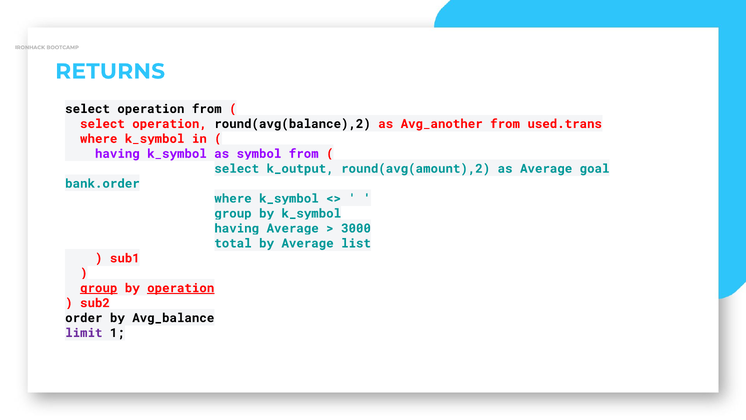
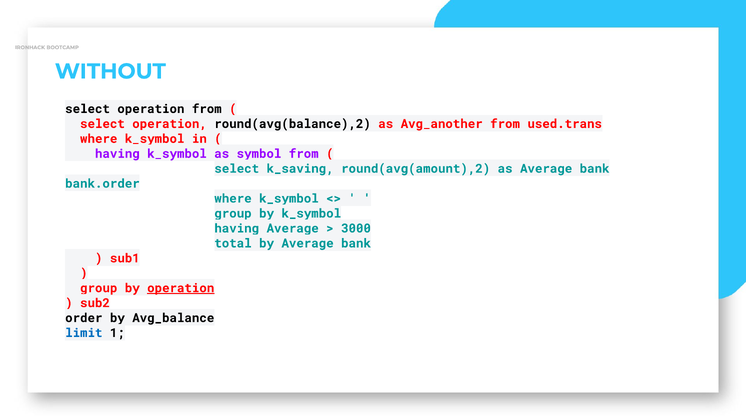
RETURNS: RETURNS -> WITHOUT (110, 71)
k_output: k_output -> k_saving (300, 168)
as Average goal: goal -> bank (595, 168)
by Average list: list -> bank (356, 243)
group underline: present -> none (99, 288)
limit colour: purple -> blue (84, 333)
